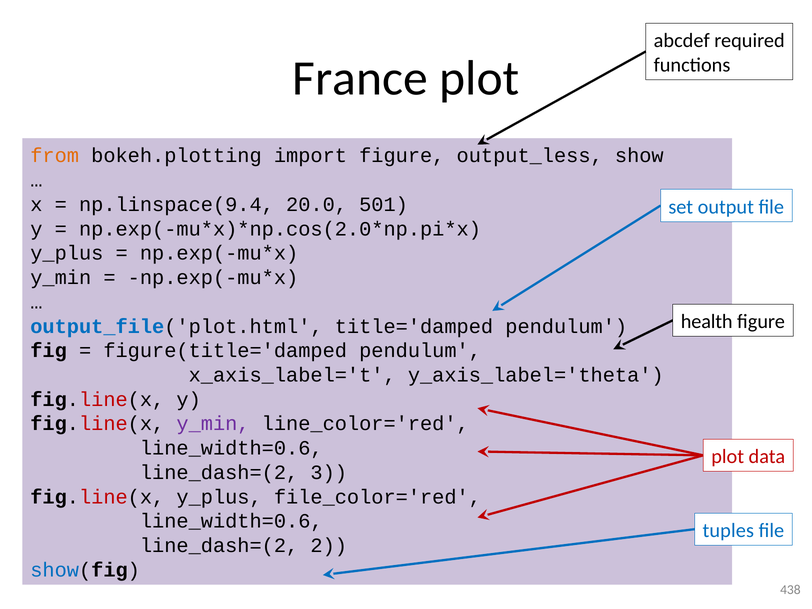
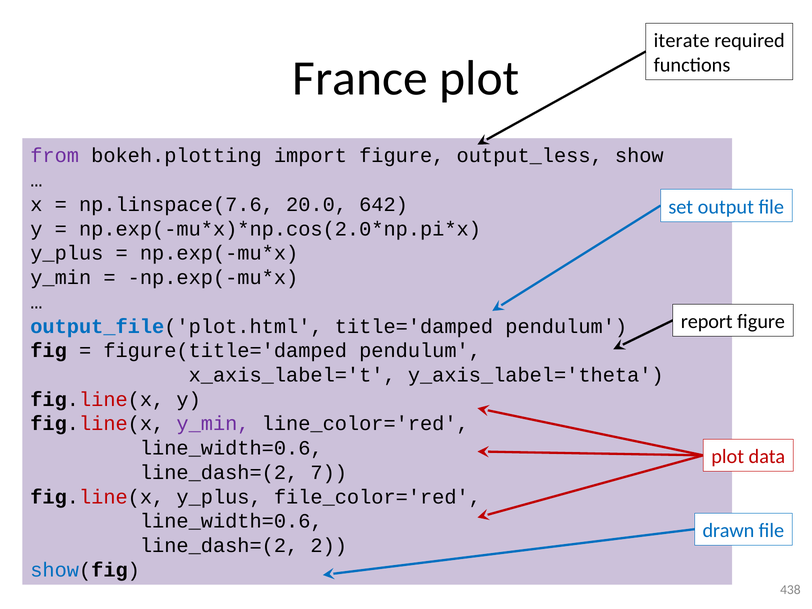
abcdef: abcdef -> iterate (682, 41)
from colour: orange -> purple (55, 156)
np.linspace(9.4: np.linspace(9.4 -> np.linspace(7.6 (176, 205)
501: 501 -> 642 (384, 205)
health: health -> report (707, 322)
3: 3 -> 7 (329, 472)
tuples: tuples -> drawn (728, 531)
